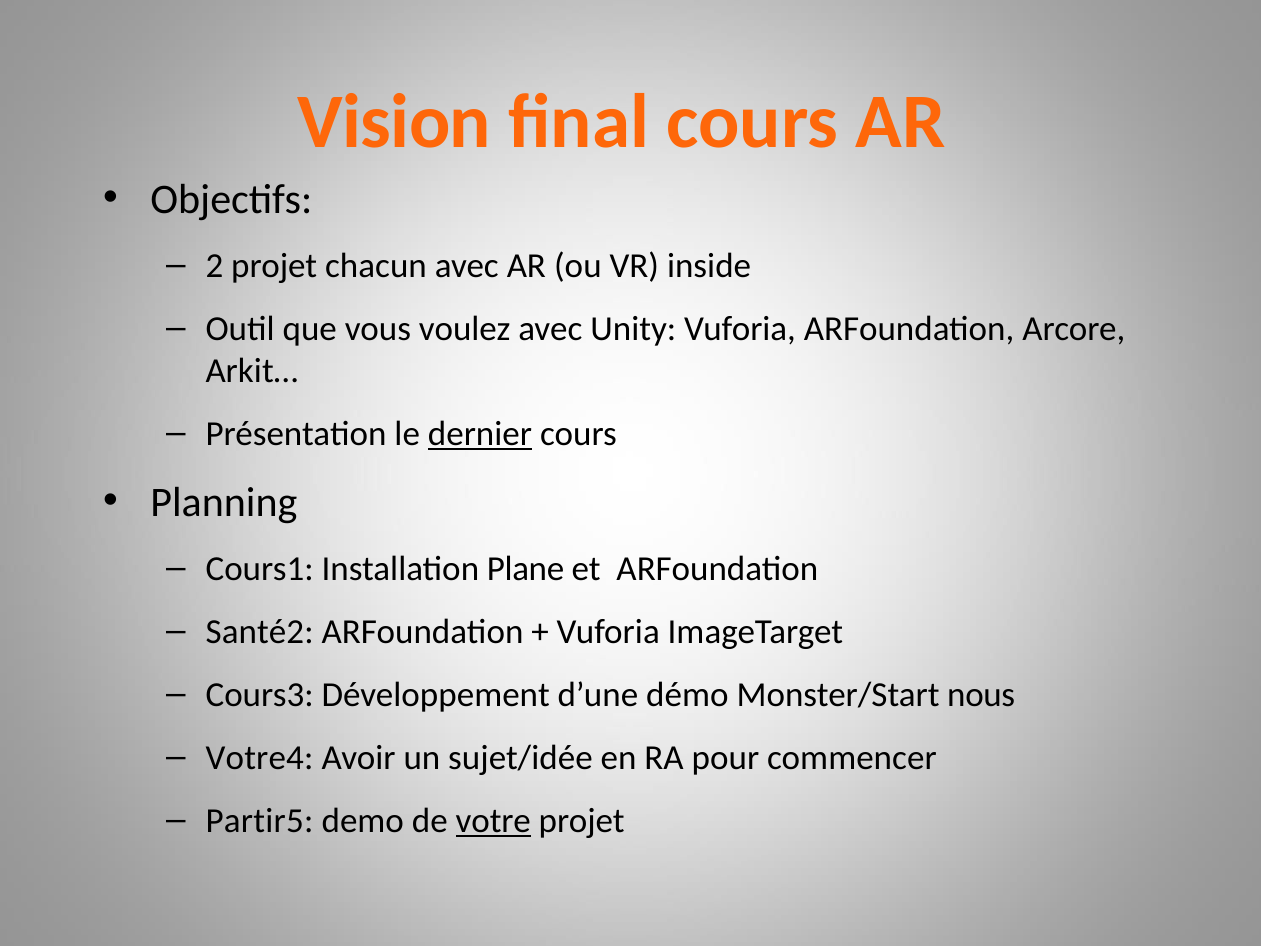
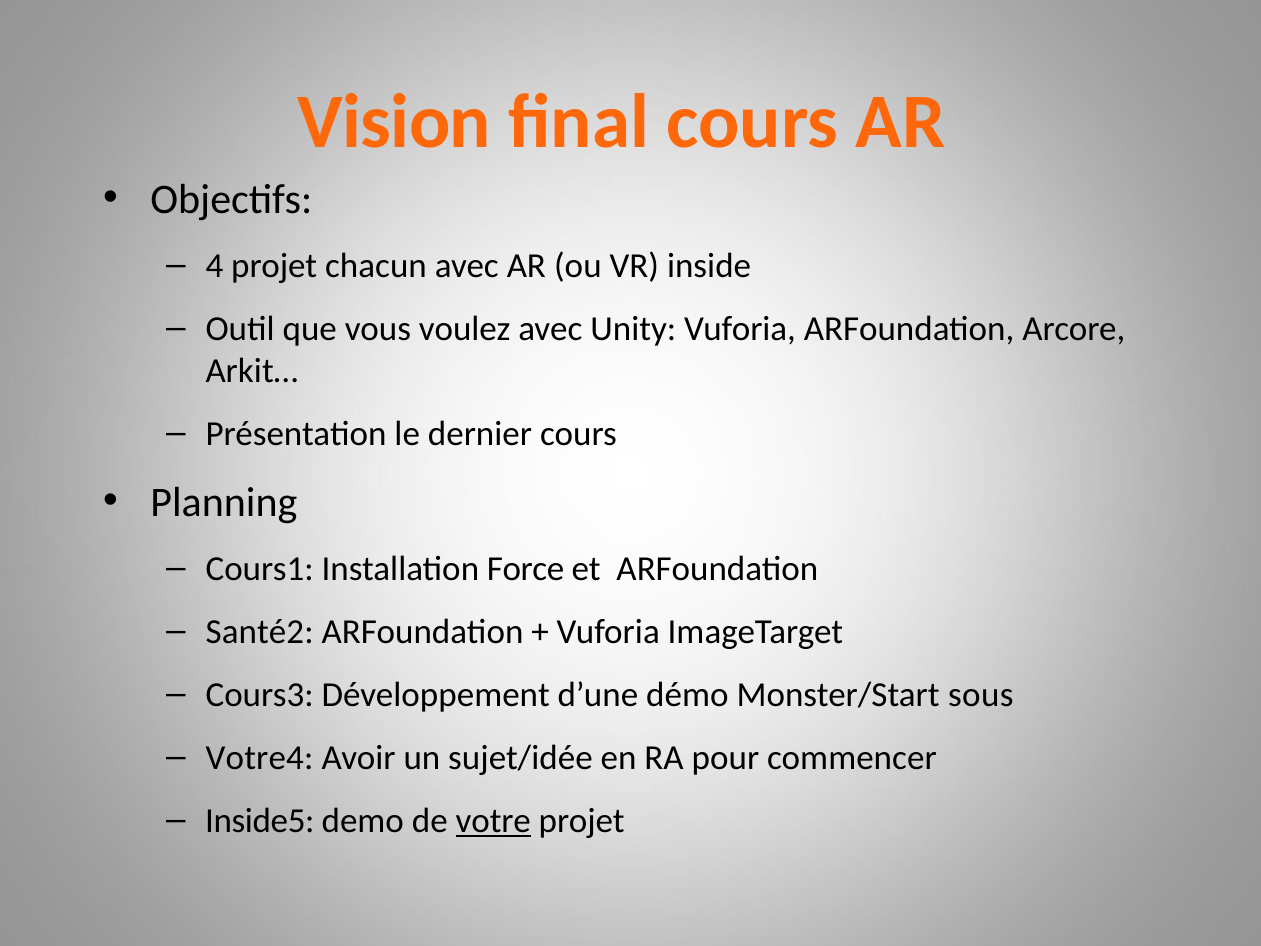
2: 2 -> 4 (214, 266)
dernier underline: present -> none (480, 434)
Plane: Plane -> Force (526, 569)
nous: nous -> sous (981, 695)
Partir5: Partir5 -> Inside5 (260, 821)
